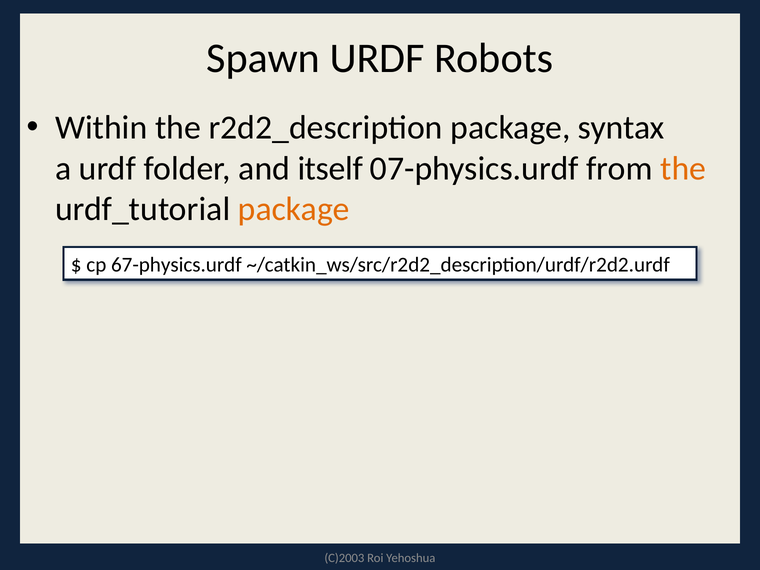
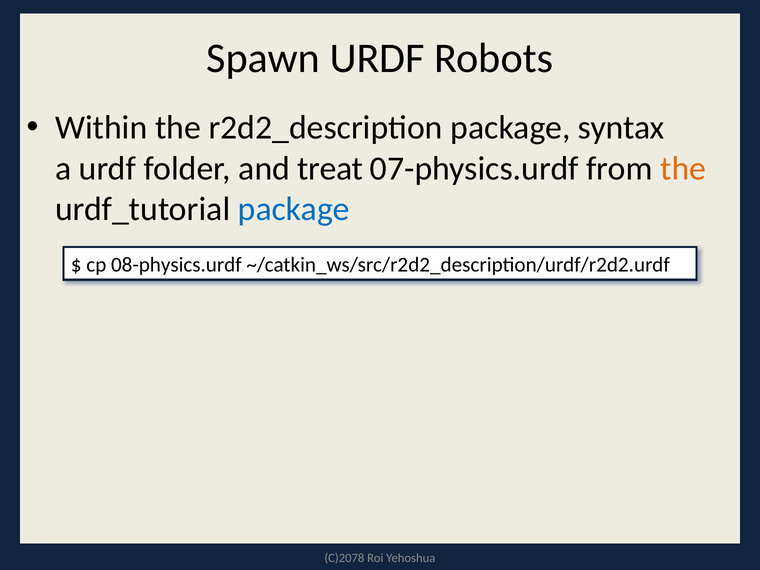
itself: itself -> treat (330, 168)
package colour: orange -> blue (294, 209)
67-physics.urdf: 67-physics.urdf -> 08-physics.urdf (176, 265)
C)2003: C)2003 -> C)2078 (344, 558)
